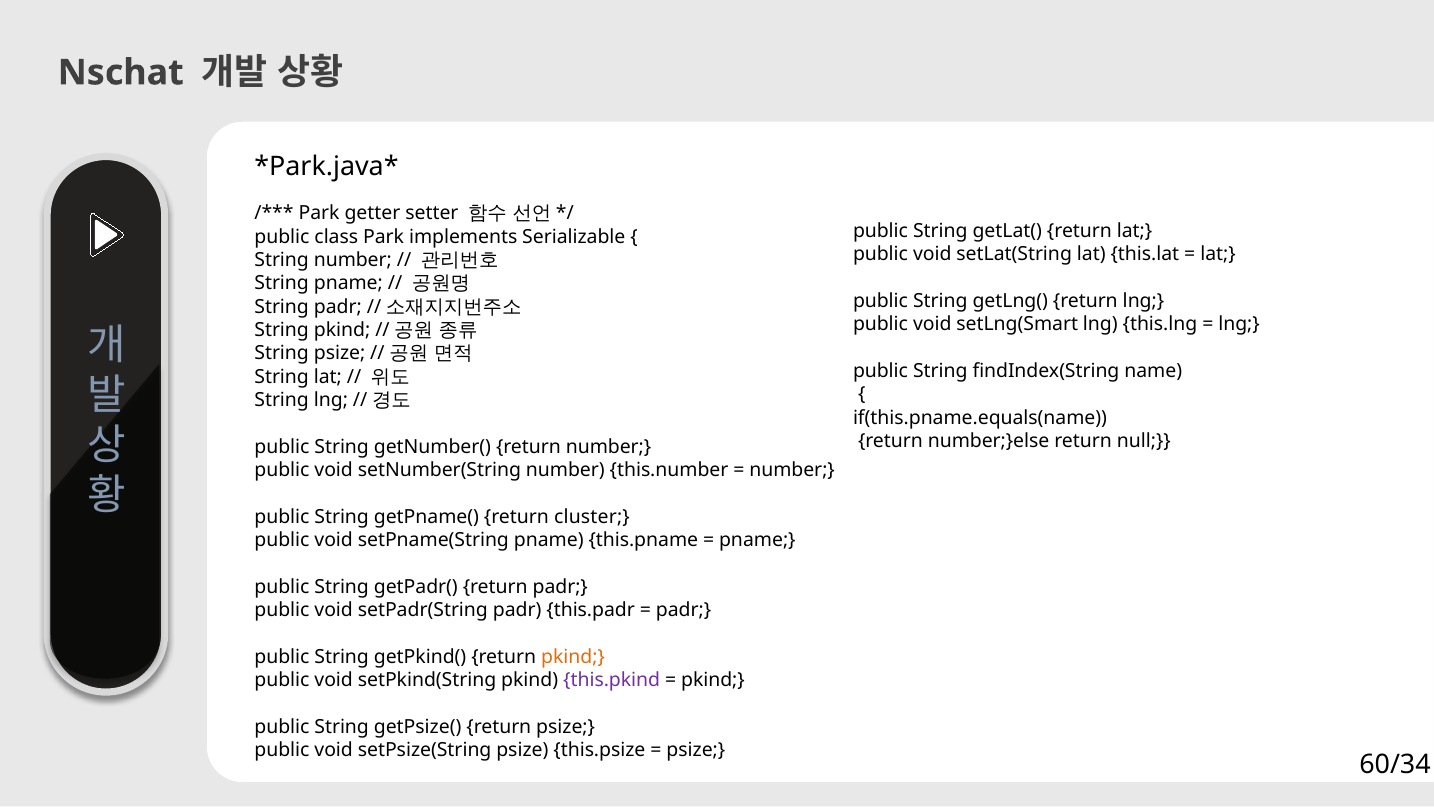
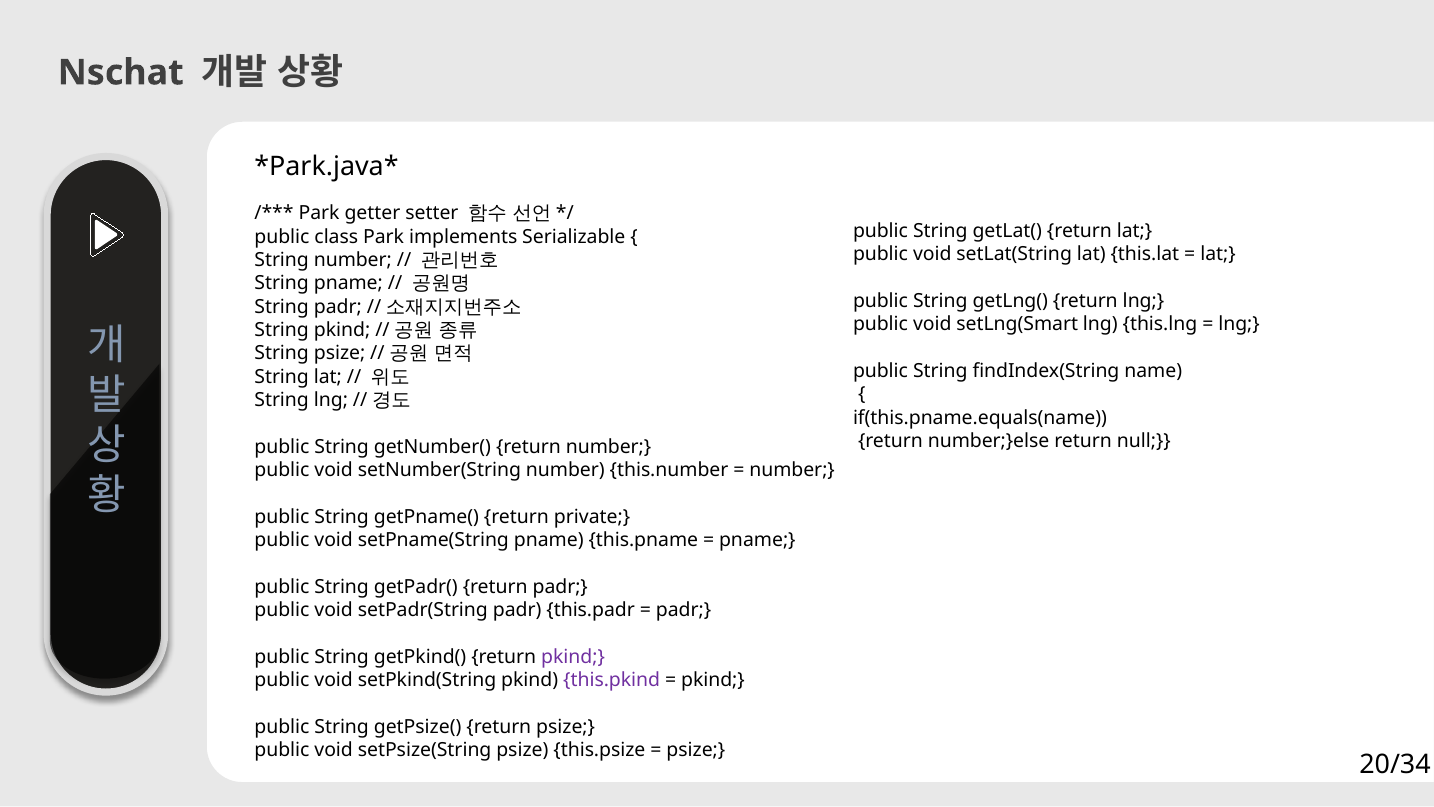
cluster: cluster -> private (592, 517)
pkind colour: orange -> purple (573, 656)
60/34: 60/34 -> 20/34 (1395, 764)
